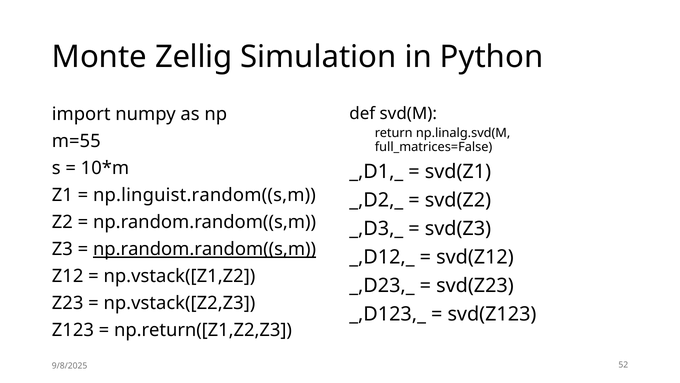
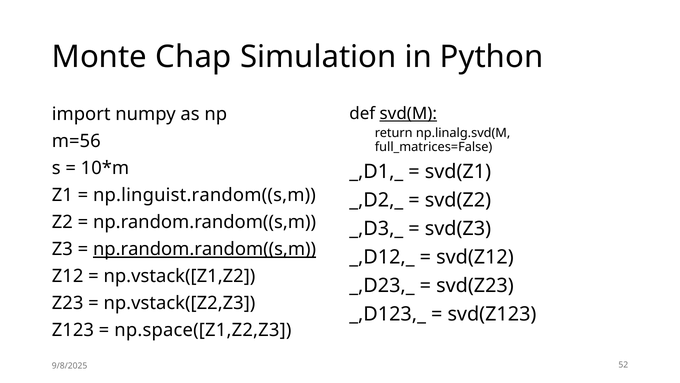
Zellig: Zellig -> Chap (193, 57)
svd(M underline: none -> present (408, 113)
m=55: m=55 -> m=56 (76, 141)
np.return([Z1,Z2,Z3: np.return([Z1,Z2,Z3 -> np.space([Z1,Z2,Z3 (203, 330)
